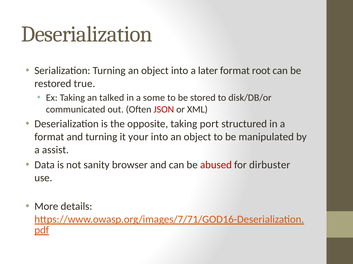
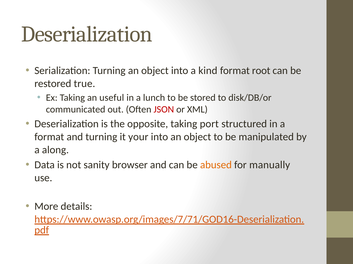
later: later -> kind (208, 71)
talked: talked -> useful (112, 98)
some: some -> lunch (154, 98)
assist: assist -> along (55, 150)
abused colour: red -> orange (216, 165)
dirbuster: dirbuster -> manually (270, 165)
